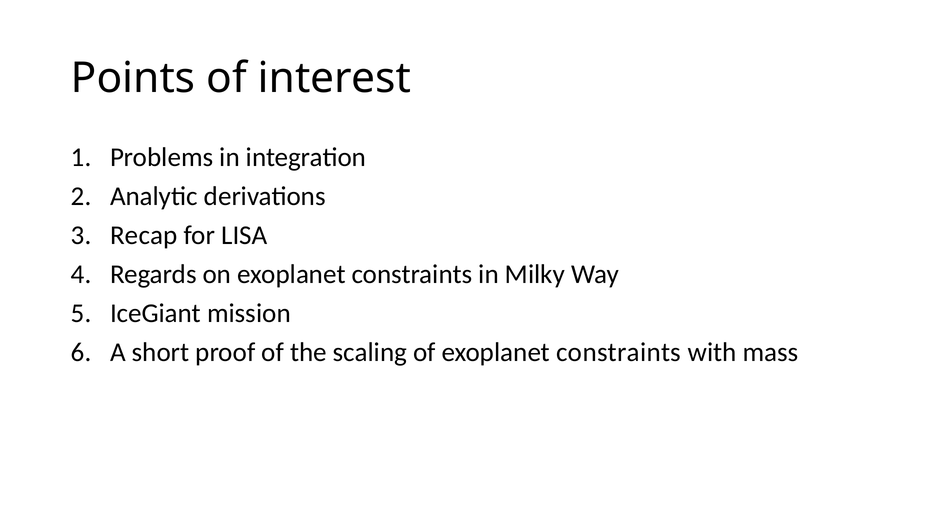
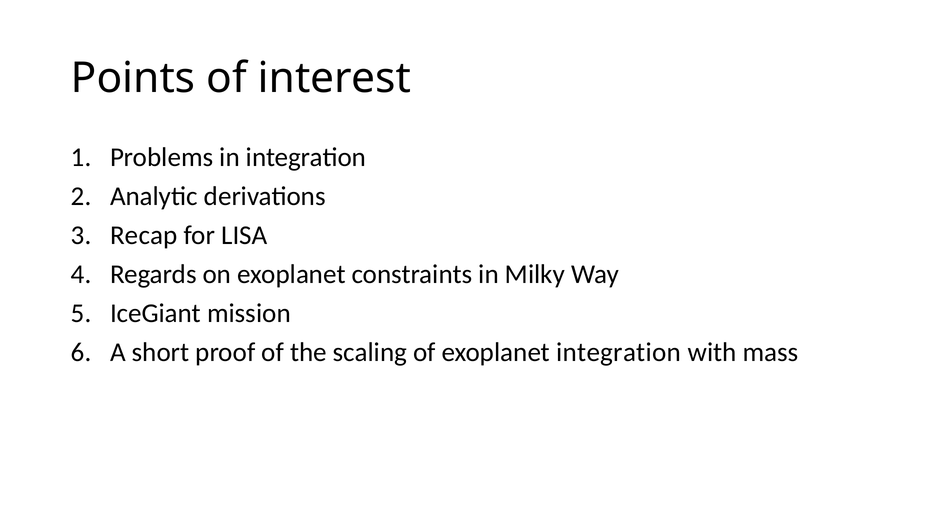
of exoplanet constraints: constraints -> integration (619, 352)
